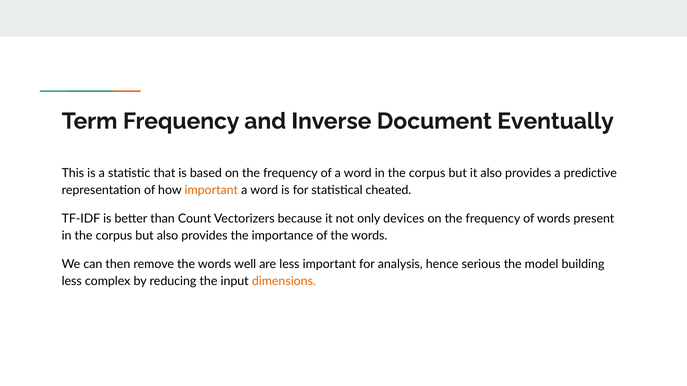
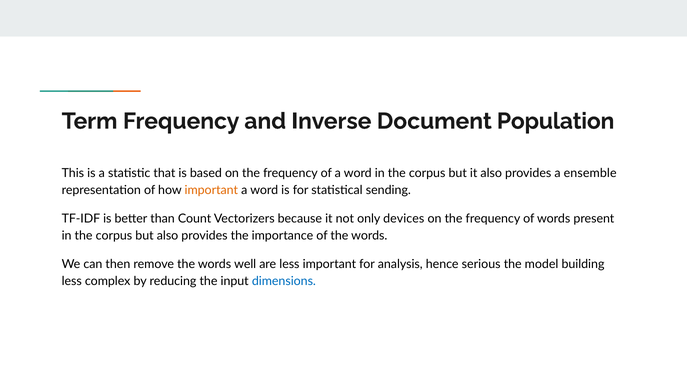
Eventually: Eventually -> Population (556, 121)
predictive: predictive -> ensemble (590, 174)
cheated: cheated -> sending (388, 191)
dimensions colour: orange -> blue (284, 282)
